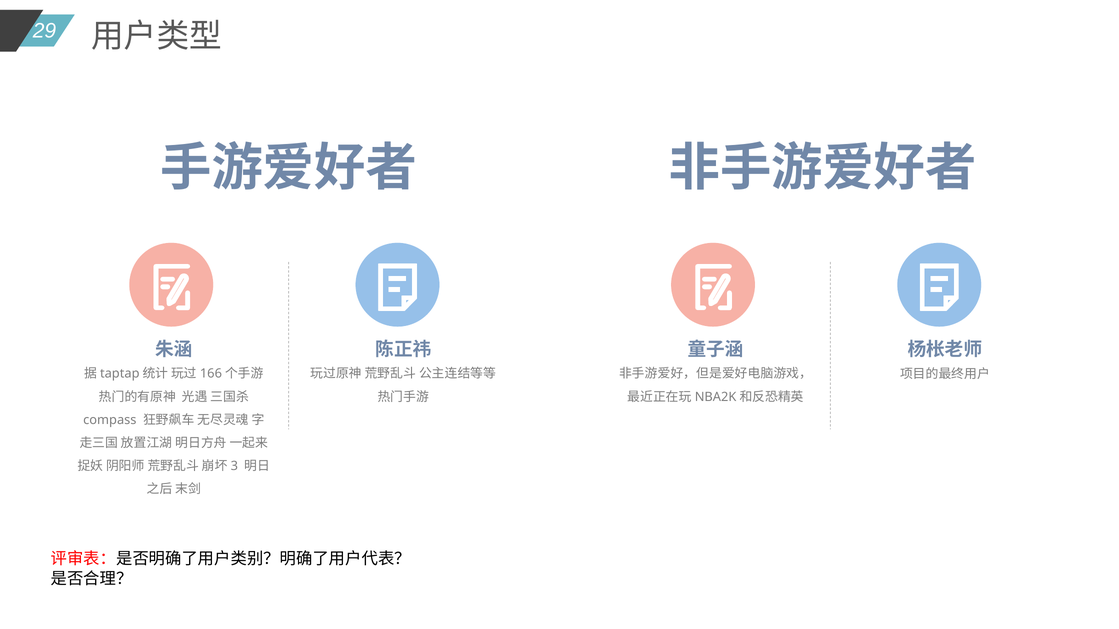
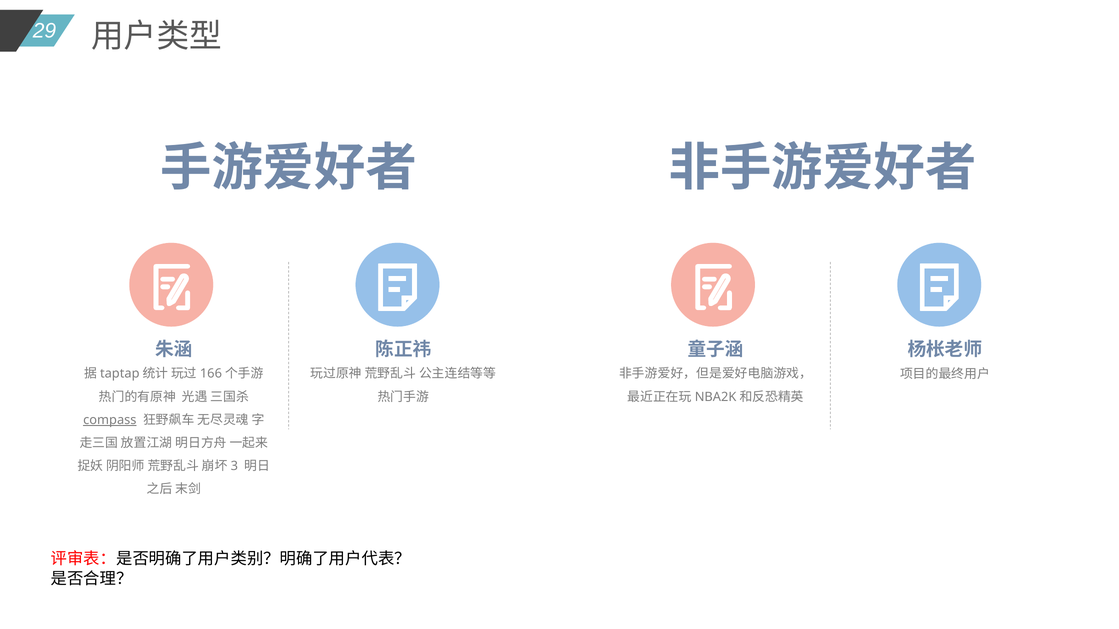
compass underline: none -> present (110, 420)
